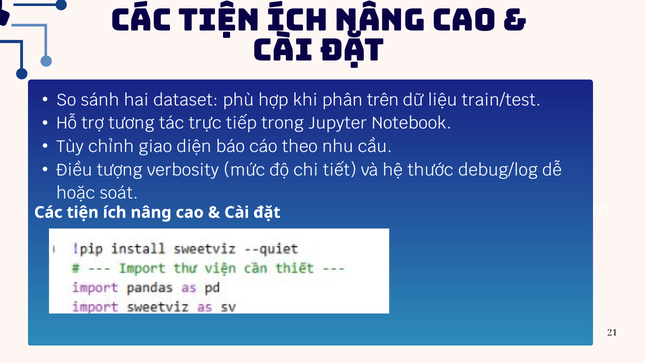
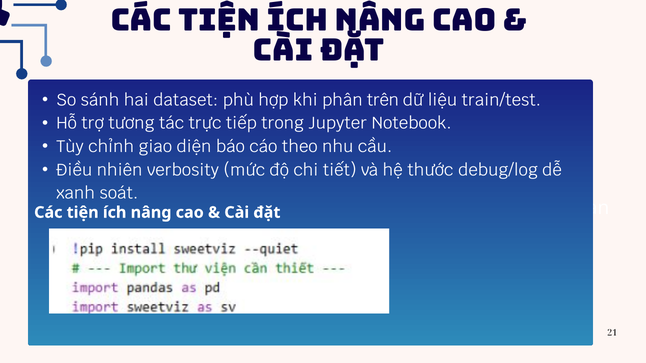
tượng: tượng -> nhiên (120, 170)
hoặc: hoặc -> xanh (76, 194)
